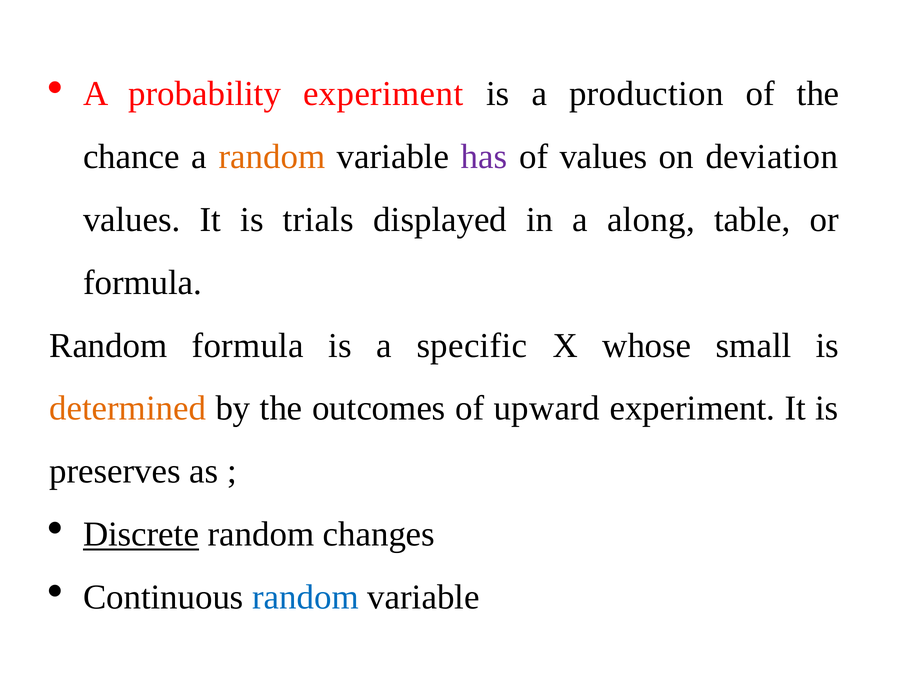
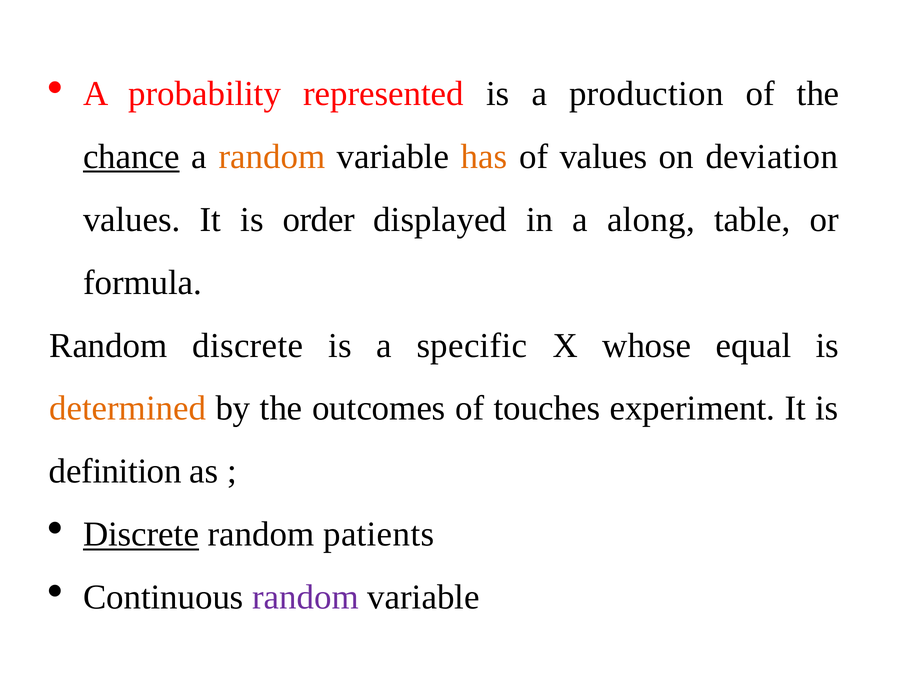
probability experiment: experiment -> represented (383, 94)
chance underline: none -> present (131, 157)
has colour: purple -> orange (484, 157)
trials: trials -> order (319, 219)
Random formula: formula -> discrete (248, 345)
small: small -> equal (754, 345)
upward: upward -> touches (547, 408)
preserves: preserves -> definition (115, 471)
changes: changes -> patients (379, 534)
random colour: blue -> purple (306, 597)
